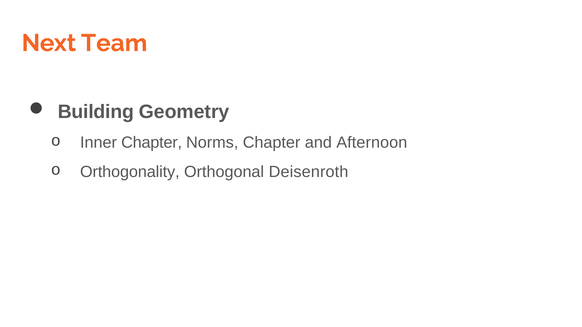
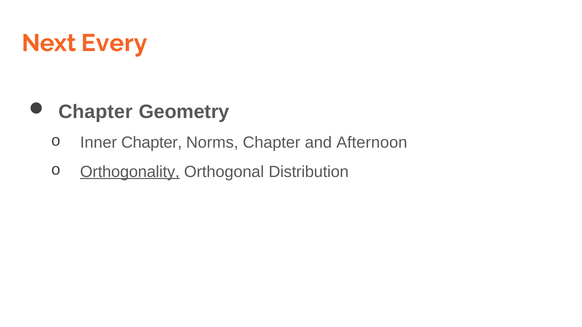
Team: Team -> Every (114, 43)
Building: Building -> Chapter (96, 112)
Orthogonality underline: none -> present (130, 172)
Deisenroth: Deisenroth -> Distribution (309, 172)
